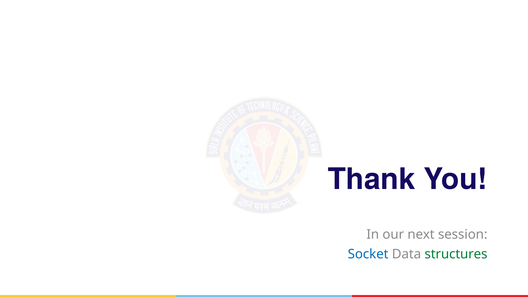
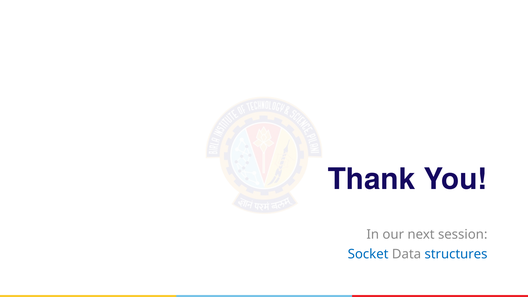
structures colour: green -> blue (456, 254)
